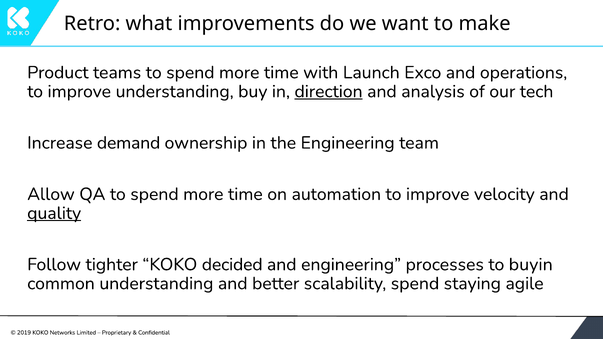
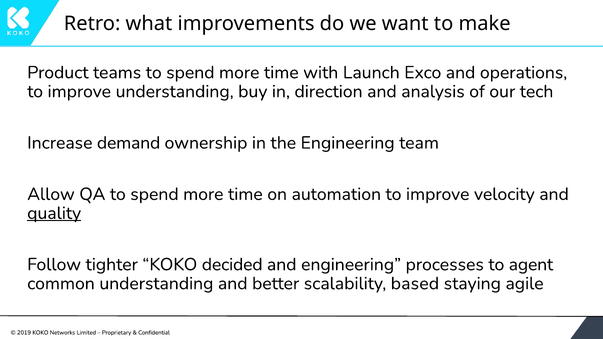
direction underline: present -> none (329, 92)
buyin: buyin -> agent (531, 265)
scalability spend: spend -> based (415, 284)
